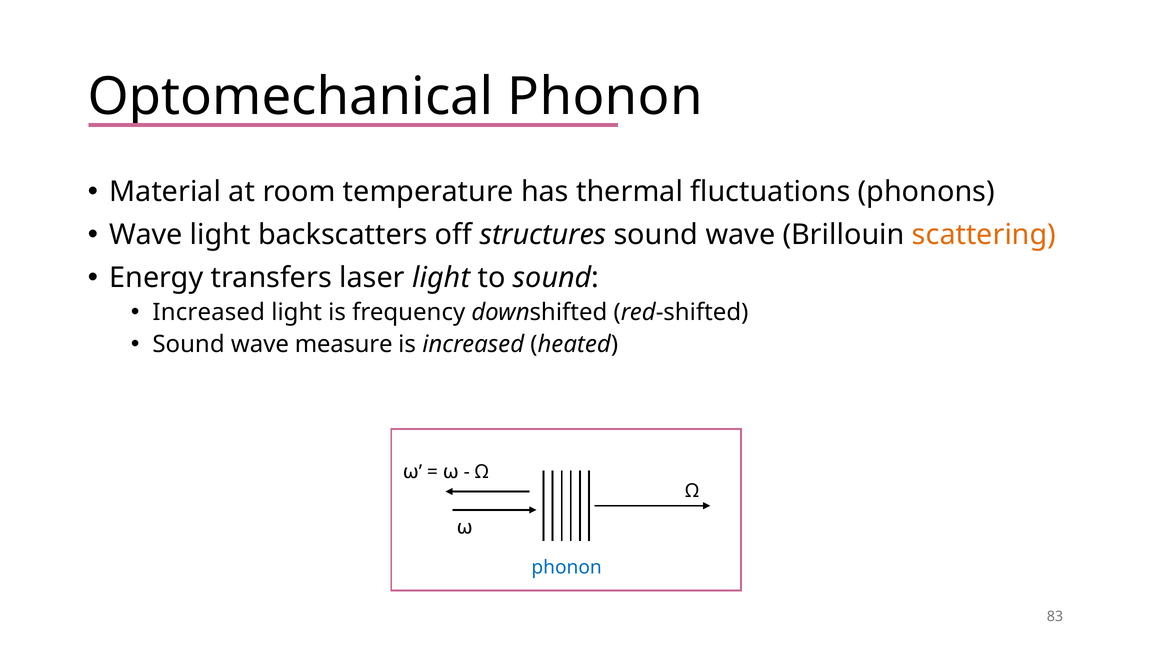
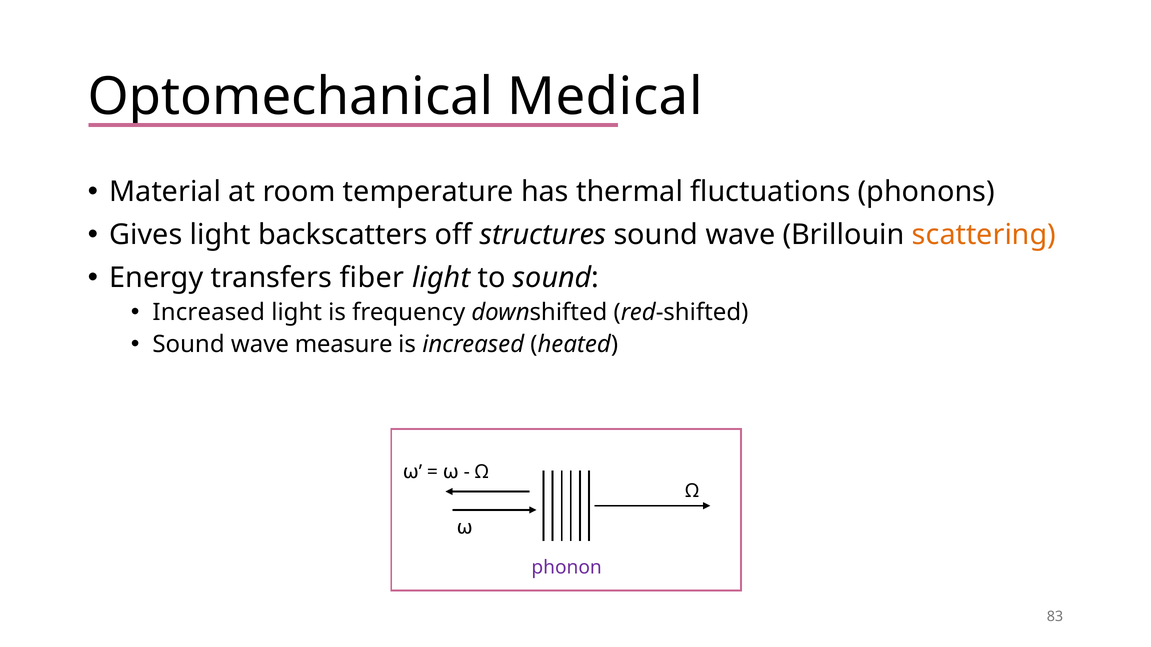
Phonon: Phonon -> Medical (605, 97)
Wave: Wave -> Gives (146, 235)
laser: laser -> fiber (372, 278)
phonon colour: blue -> purple (567, 568)
